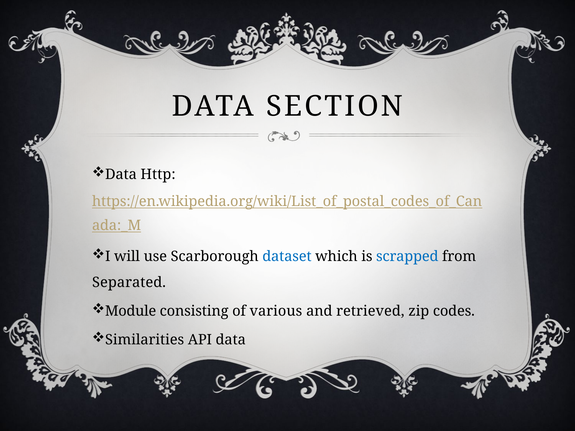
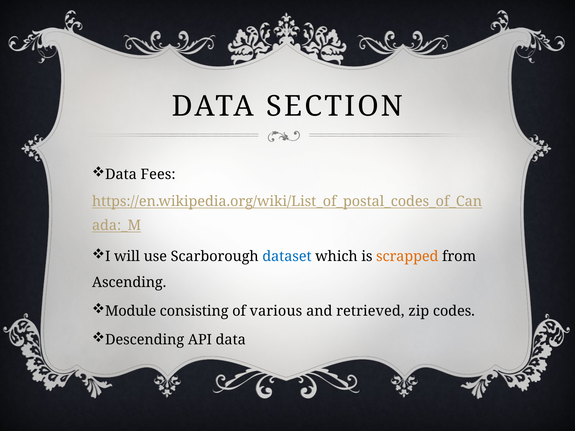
Http: Http -> Fees (158, 174)
scrapped colour: blue -> orange (407, 257)
Separated: Separated -> Ascending (129, 283)
Similarities: Similarities -> Descending (145, 340)
